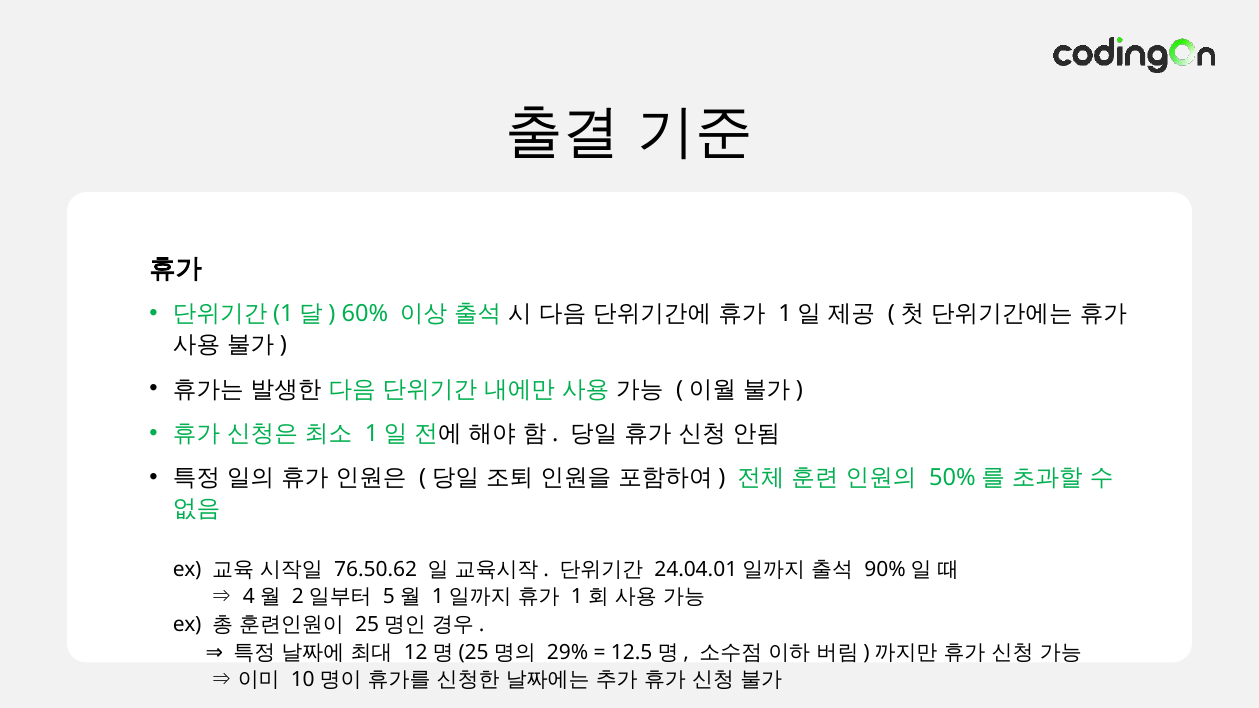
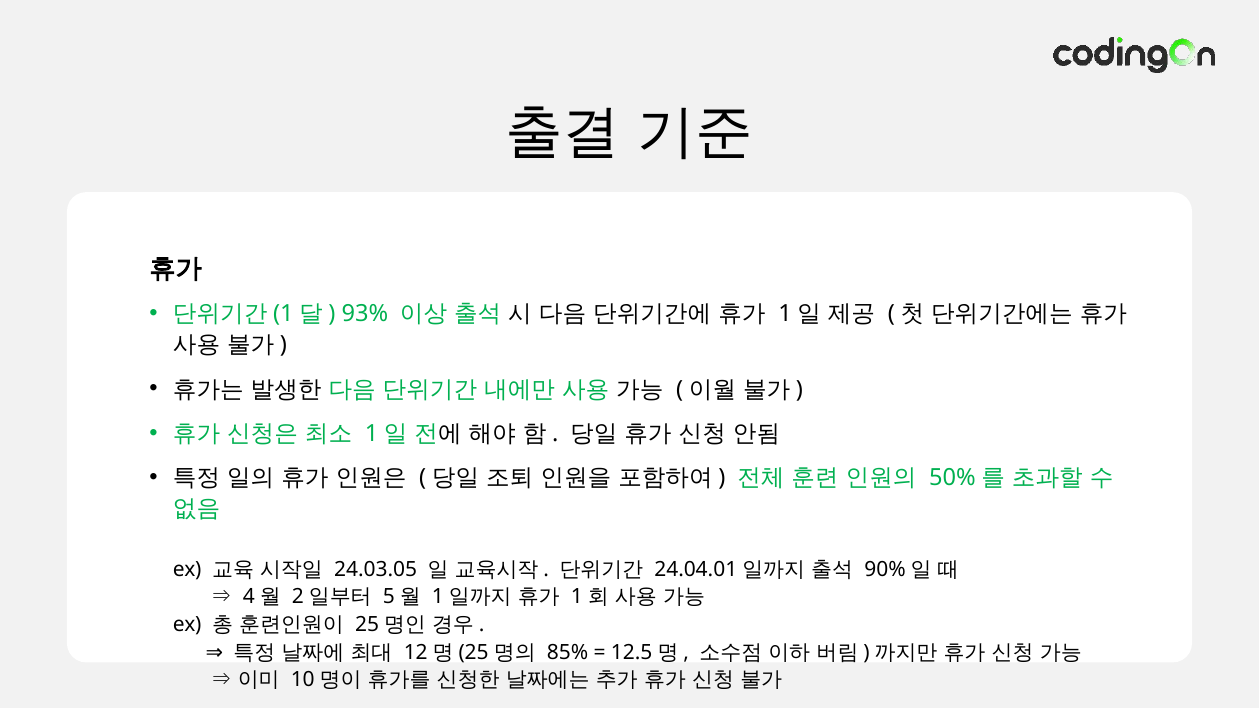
60%: 60% -> 93% (365, 314)
76.50.62: 76.50.62 -> 24.03.05 (376, 569)
29%: 29% -> 85% (568, 652)
